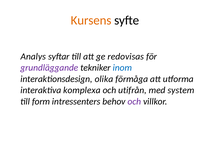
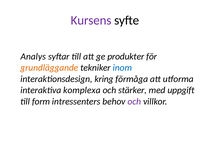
Kursens colour: orange -> purple (91, 20)
redovisas: redovisas -> produkter (126, 56)
grundläggande colour: purple -> orange (49, 68)
olika: olika -> kring (104, 79)
utifrån: utifrån -> stärker (133, 90)
system: system -> uppgift (181, 90)
